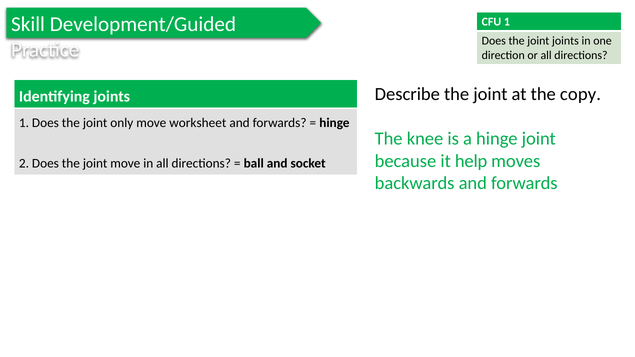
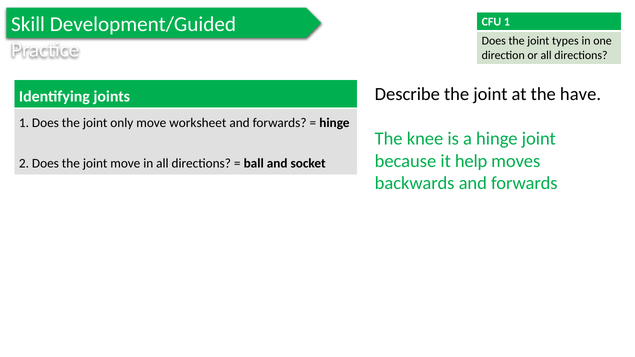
joint joints: joints -> types (565, 41)
copy: copy -> have (581, 94)
